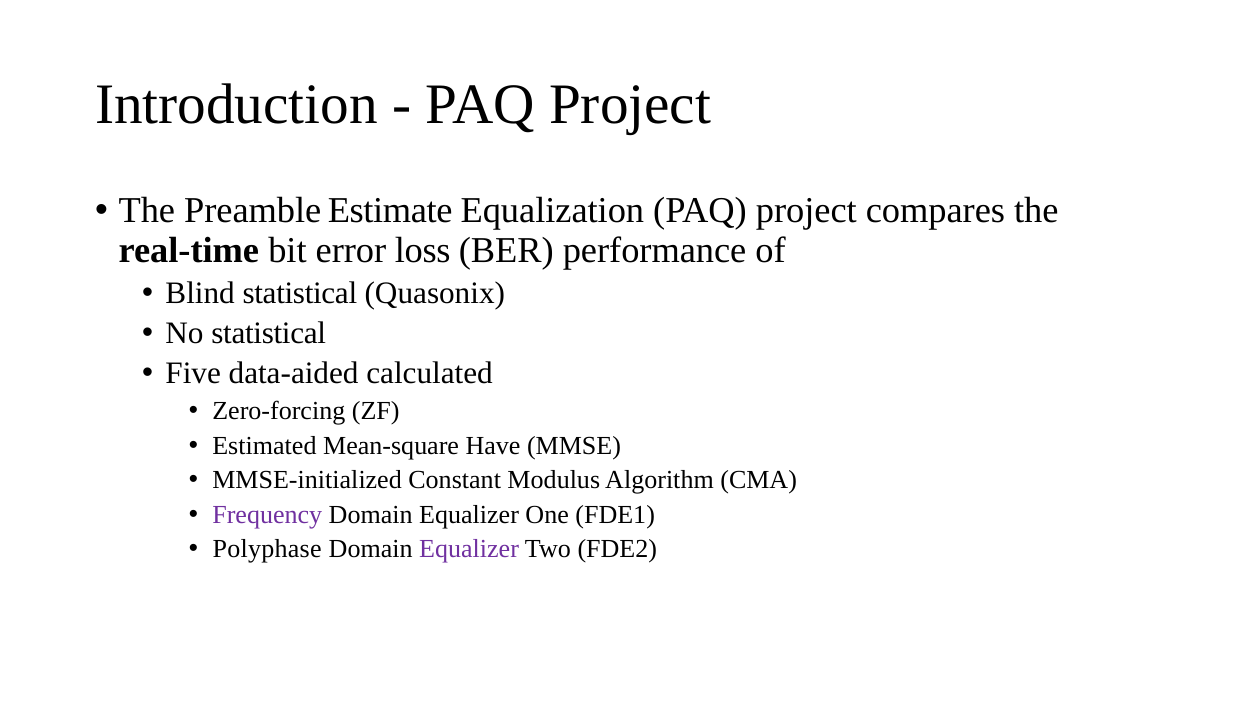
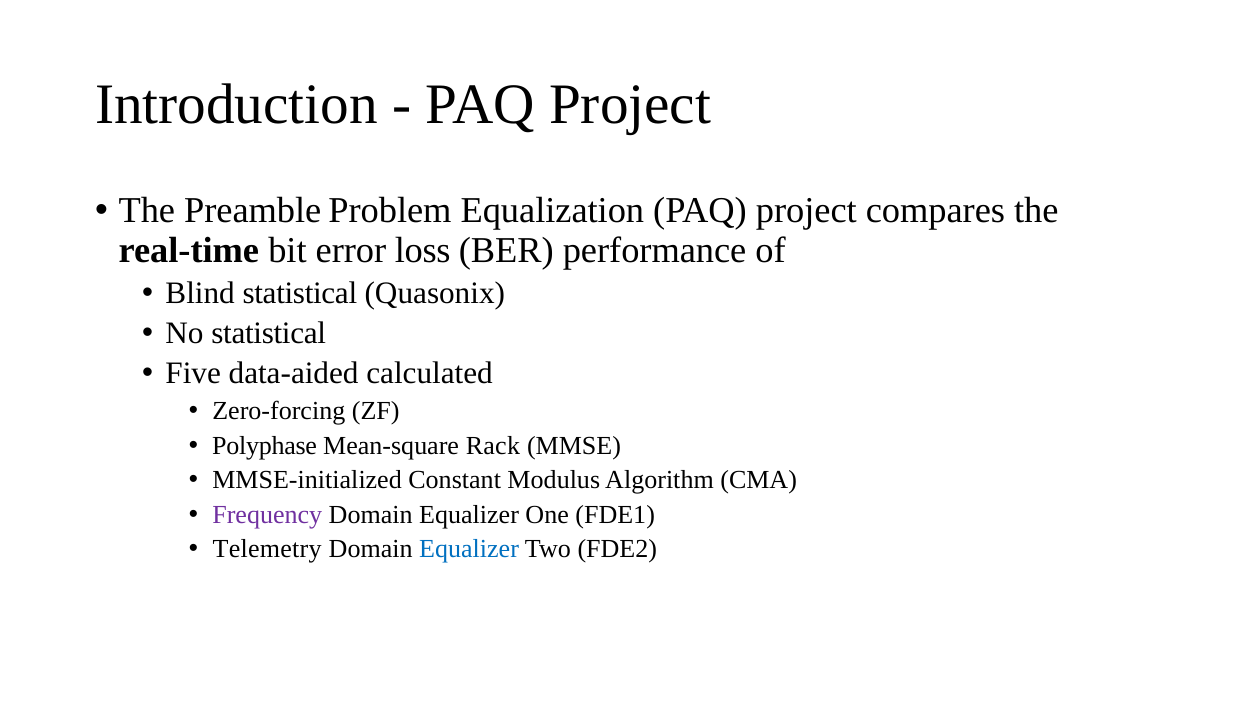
Estimate: Estimate -> Problem (390, 211)
Estimated: Estimated -> Polyphase (265, 446)
Have: Have -> Rack (493, 446)
Polyphase: Polyphase -> Telemetry (267, 550)
Equalizer colour: purple -> blue (469, 550)
